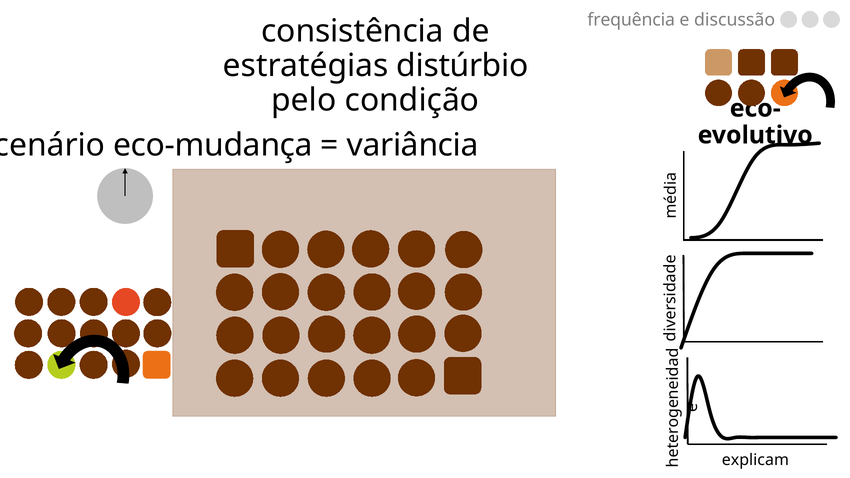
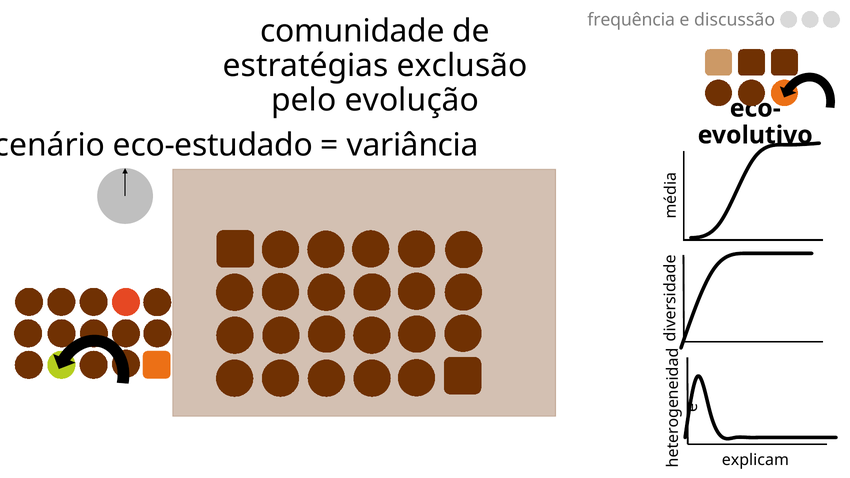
consistência: consistência -> comunidade (353, 31)
distúrbio: distúrbio -> exclusão (462, 66)
condição: condição -> evolução (412, 100)
eco-mudança: eco-mudança -> eco-estudado (213, 145)
